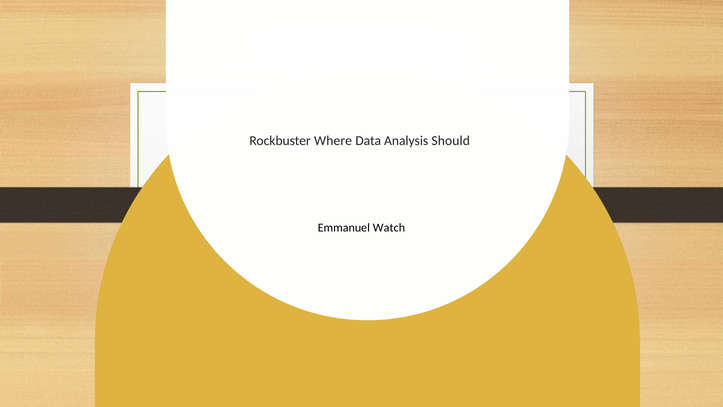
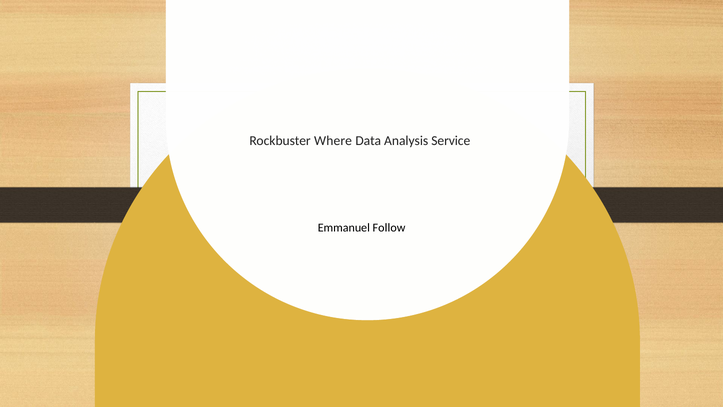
Should: Should -> Service (451, 141)
Watch: Watch -> Follow (389, 228)
